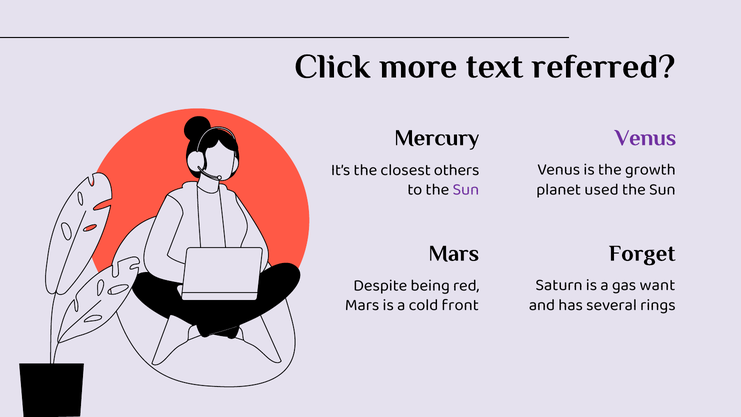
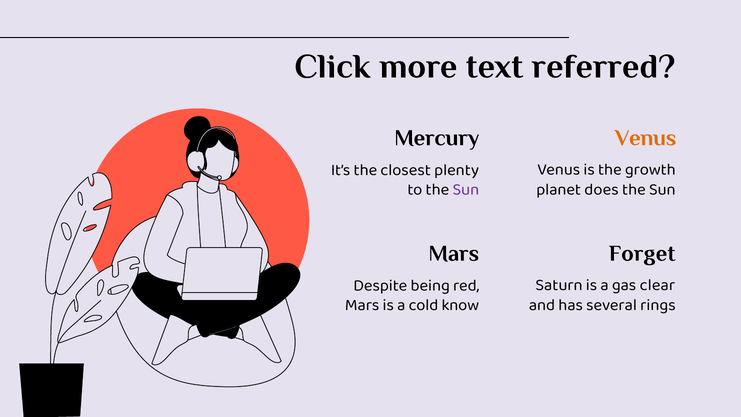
Venus colour: purple -> orange (646, 138)
others: others -> plenty (457, 170)
used: used -> does (602, 189)
want: want -> clear (657, 285)
front: front -> know (460, 305)
